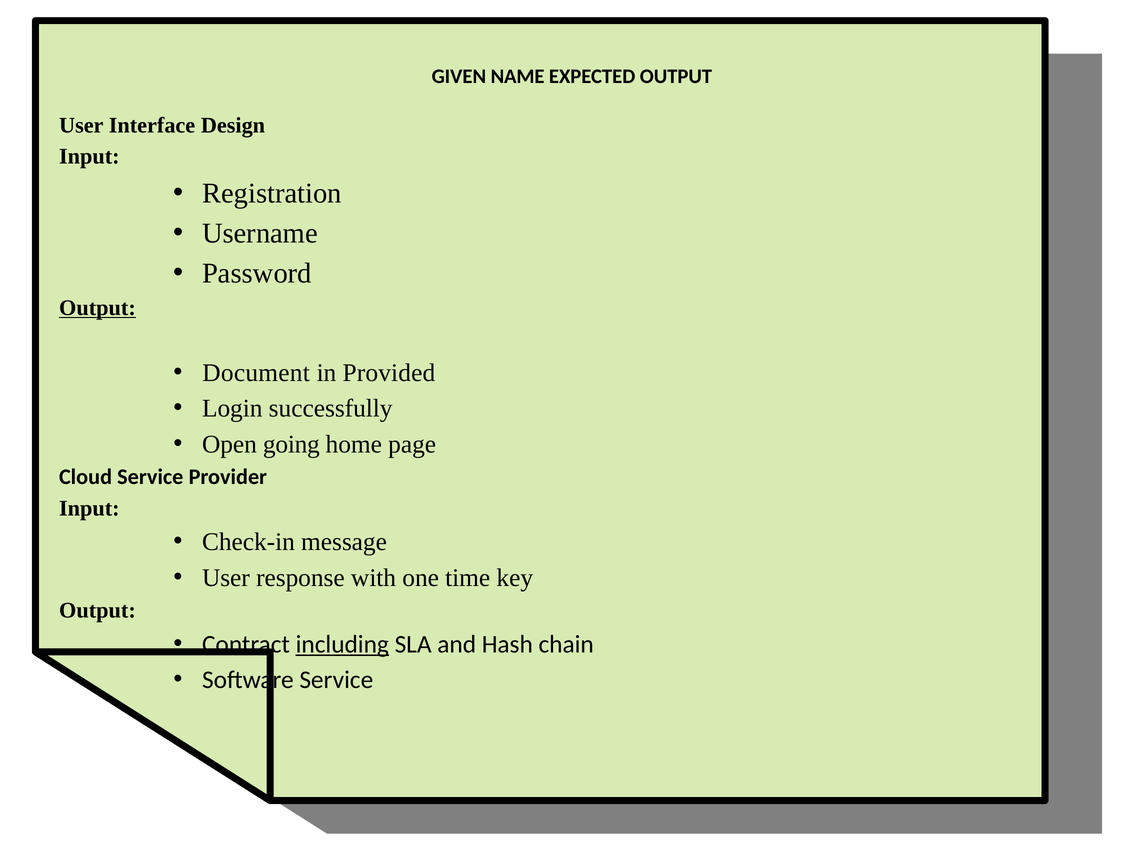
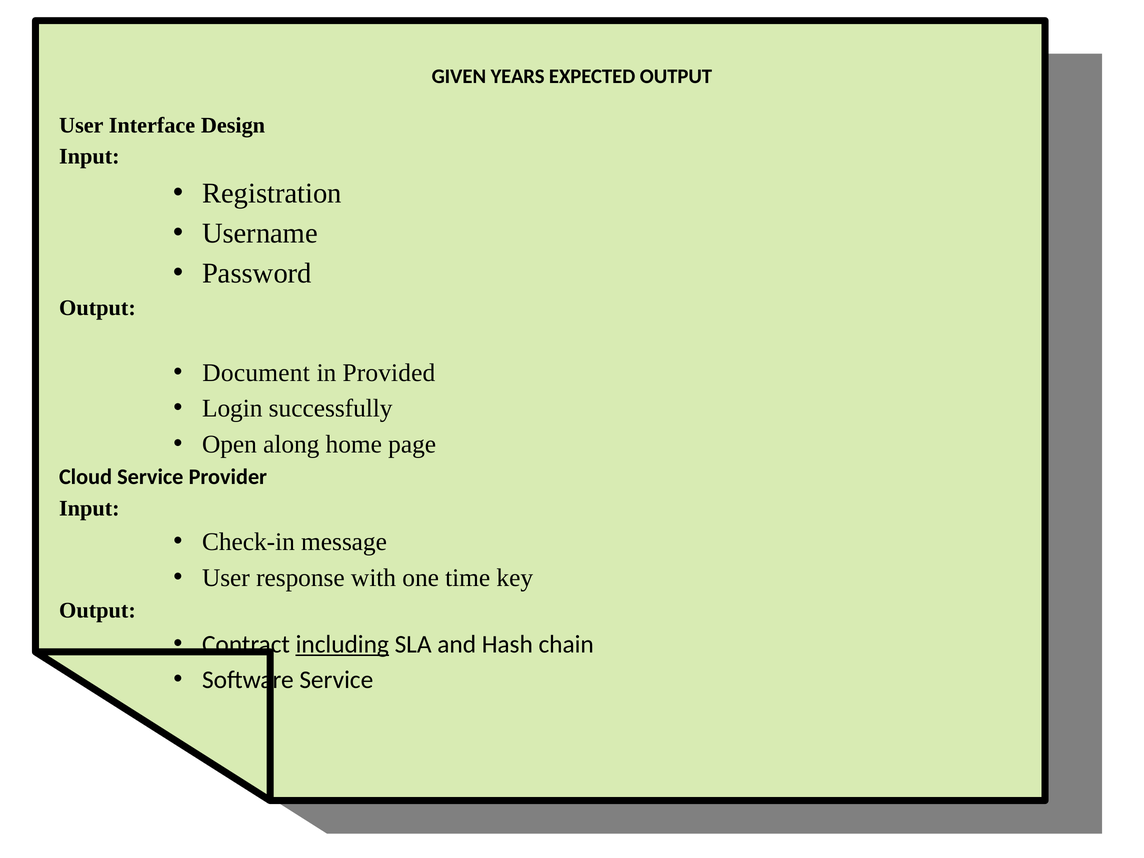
NAME: NAME -> YEARS (518, 76)
Output underline: present -> none (97, 308)
going: going -> along (291, 444)
